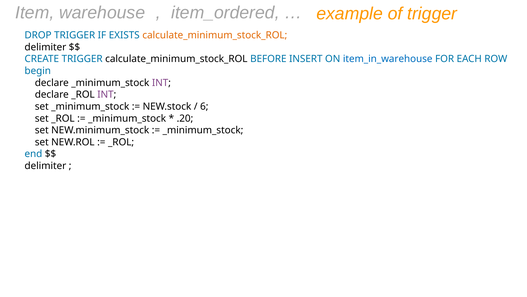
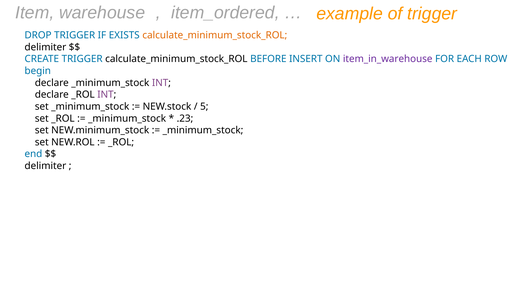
item_in_warehouse colour: blue -> purple (388, 59)
6: 6 -> 5 (204, 106)
.20: .20 -> .23 (185, 118)
